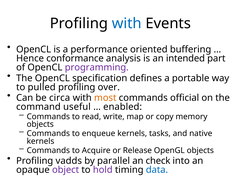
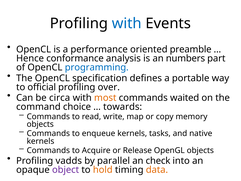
buffering: buffering -> preamble (191, 49)
intended: intended -> numbers (185, 58)
programming colour: purple -> blue (97, 67)
pulled: pulled -> official (42, 87)
official: official -> waited (185, 98)
useful: useful -> choice (77, 107)
enabled: enabled -> towards (123, 107)
hold colour: purple -> orange (103, 170)
data colour: blue -> orange (157, 170)
